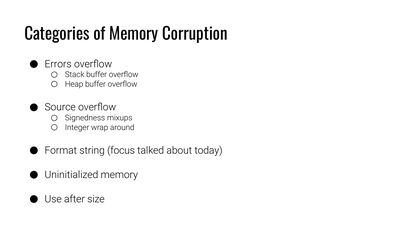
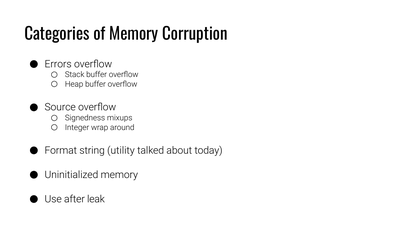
focus: focus -> utility (121, 151)
size: size -> leak (96, 200)
